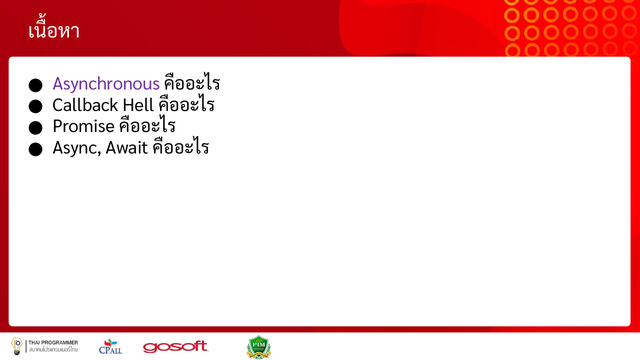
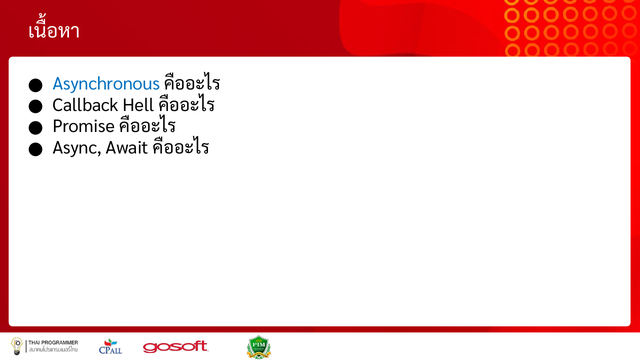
Asynchronous colour: purple -> blue (106, 84)
